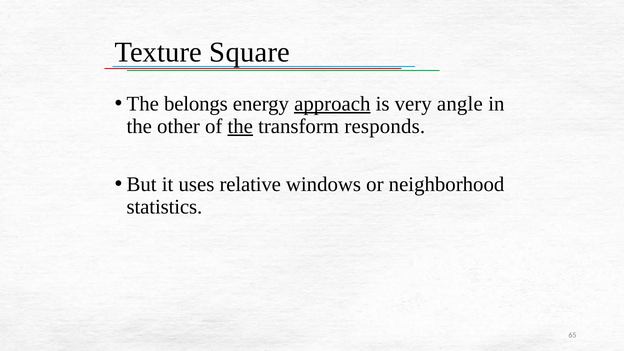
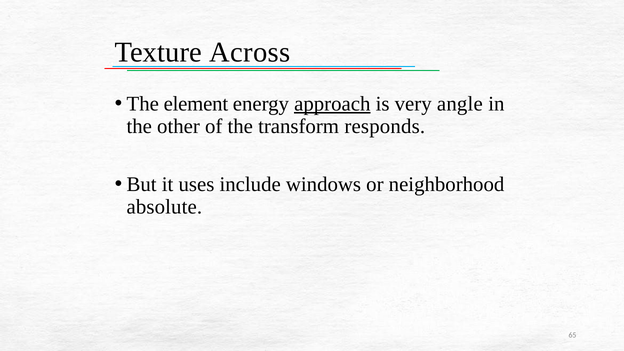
Square: Square -> Across (250, 52)
belongs: belongs -> element (196, 104)
the underline: present -> none (240, 126)
relative: relative -> include (250, 184)
statistics: statistics -> absolute (164, 207)
